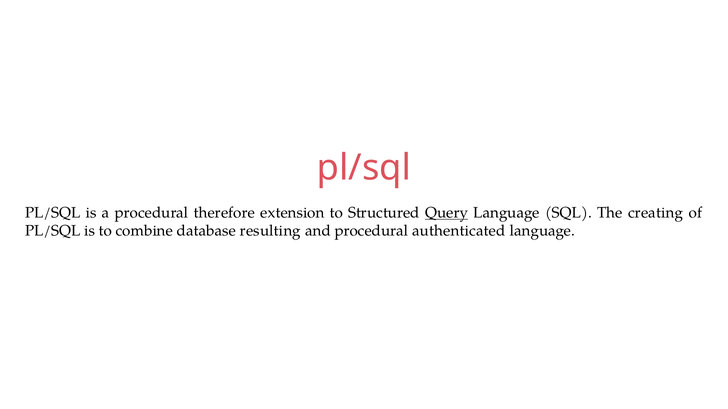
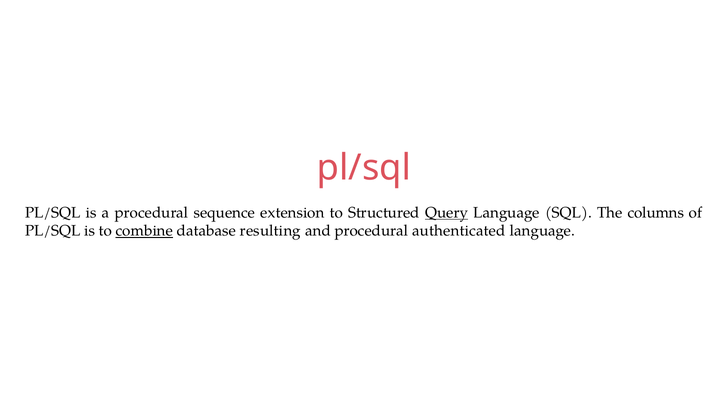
therefore: therefore -> sequence (224, 213)
creating: creating -> columns (656, 213)
combine underline: none -> present (144, 231)
